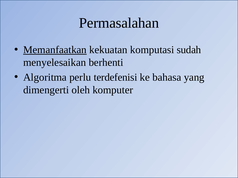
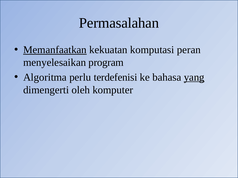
sudah: sudah -> peran (189, 50)
berhenti: berhenti -> program (106, 63)
yang underline: none -> present (194, 77)
